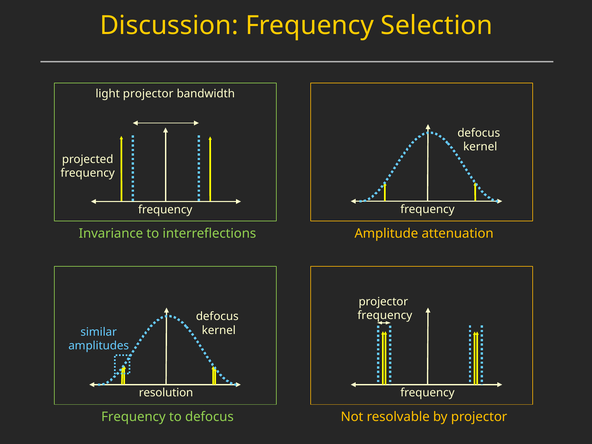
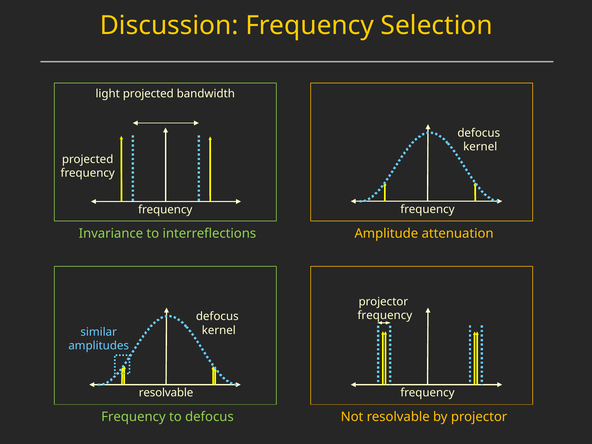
light projector: projector -> projected (148, 94)
resolution: resolution -> resolvable (166, 393)
